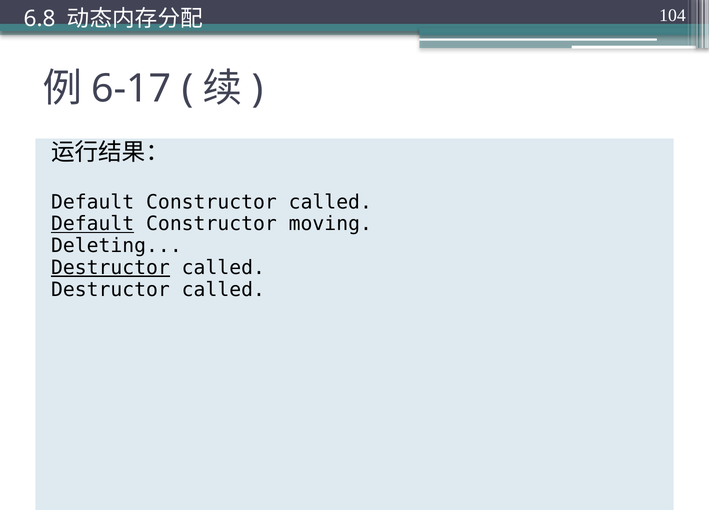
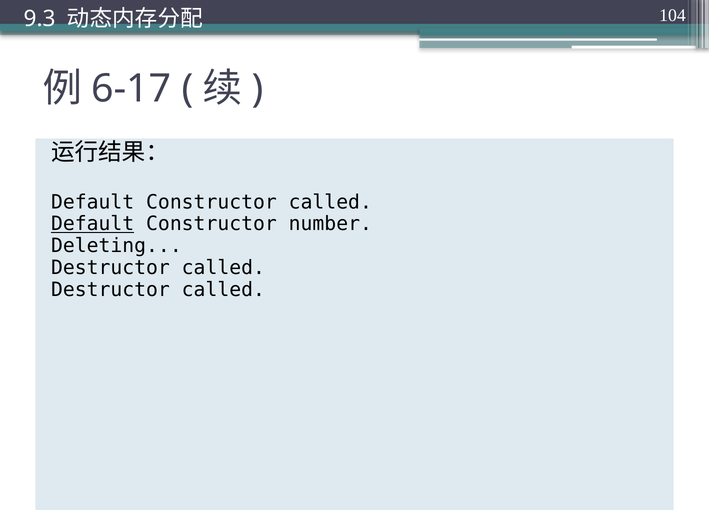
6.8: 6.8 -> 9.3 (40, 19)
moving: moving -> number (330, 224)
Destructor underline: present -> none (110, 268)
